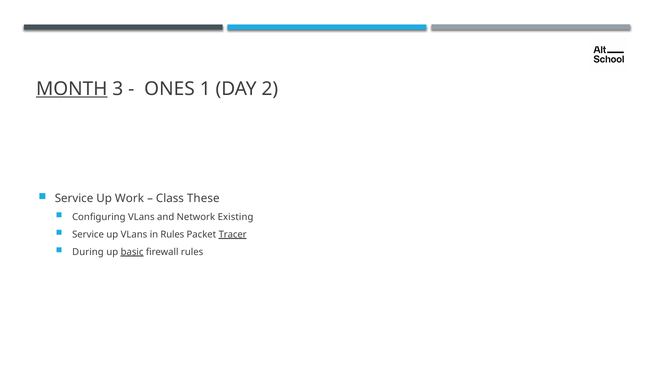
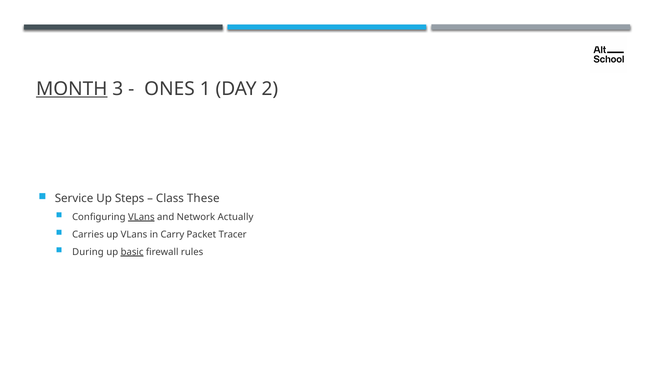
Work: Work -> Steps (130, 198)
VLans underline: none -> present (141, 217)
Existing: Existing -> Actually (236, 217)
Service: Service -> Carries (88, 234)
in Rules: Rules -> Carry (172, 234)
Tracer underline: present -> none (233, 234)
